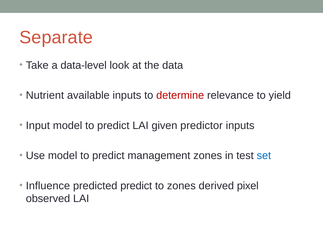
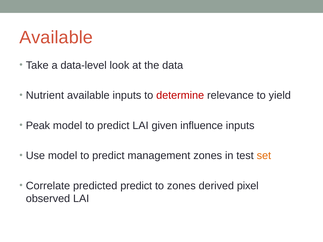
Separate: Separate -> Available (56, 38)
Input: Input -> Peak (38, 126)
predictor: predictor -> influence (202, 126)
set colour: blue -> orange (264, 156)
Influence: Influence -> Correlate (48, 186)
